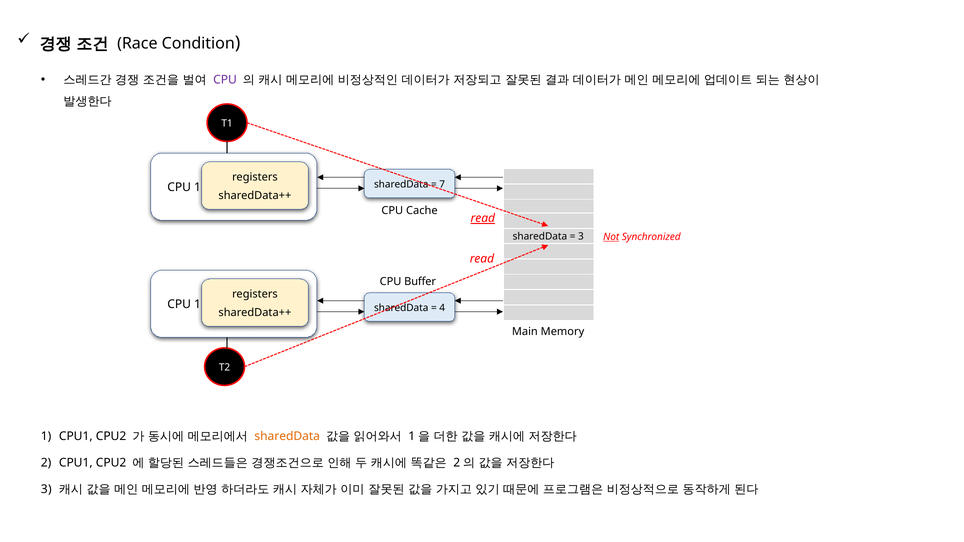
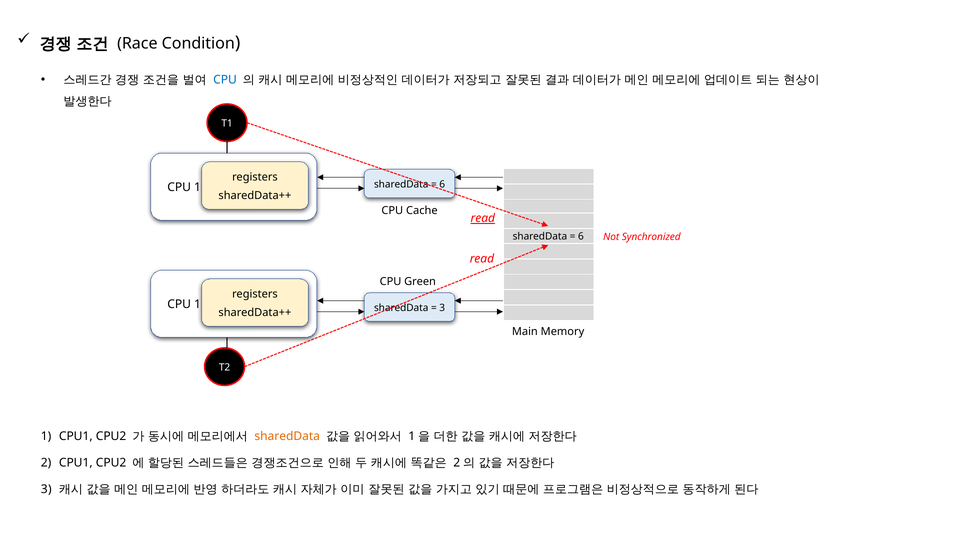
CPU colour: purple -> blue (225, 80)
7: 7 -> 6 (442, 184)
3: 3 -> 6 (581, 236)
Not underline: present -> none (611, 237)
Buffer: Buffer -> Green (420, 282)
4: 4 -> 3 (442, 308)
